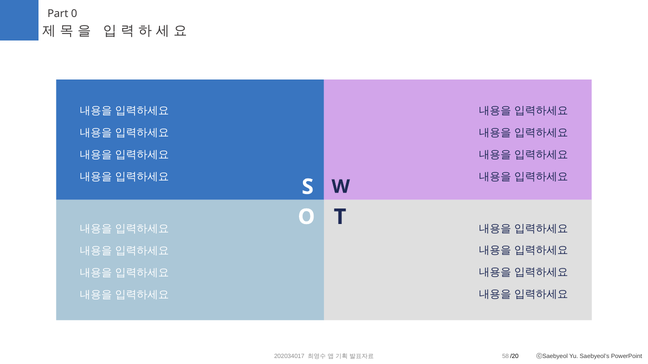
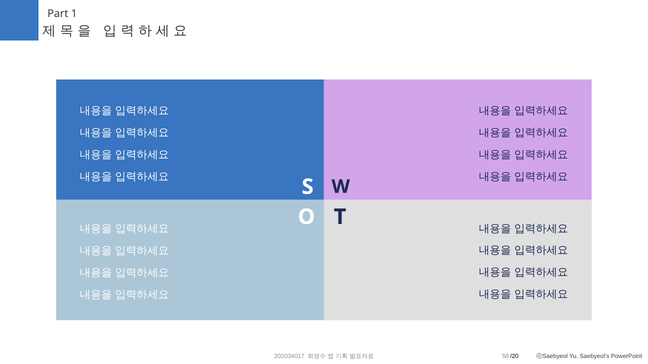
0: 0 -> 1 (74, 14)
